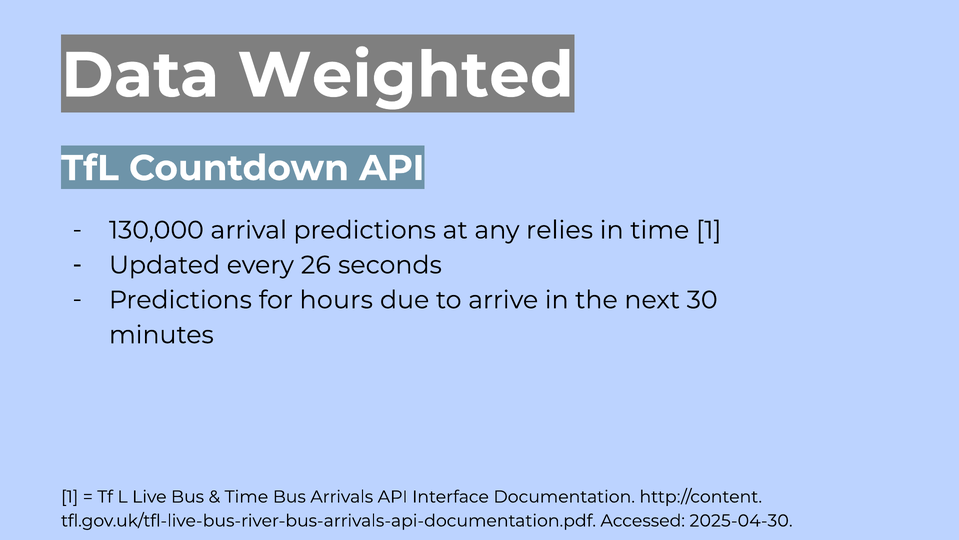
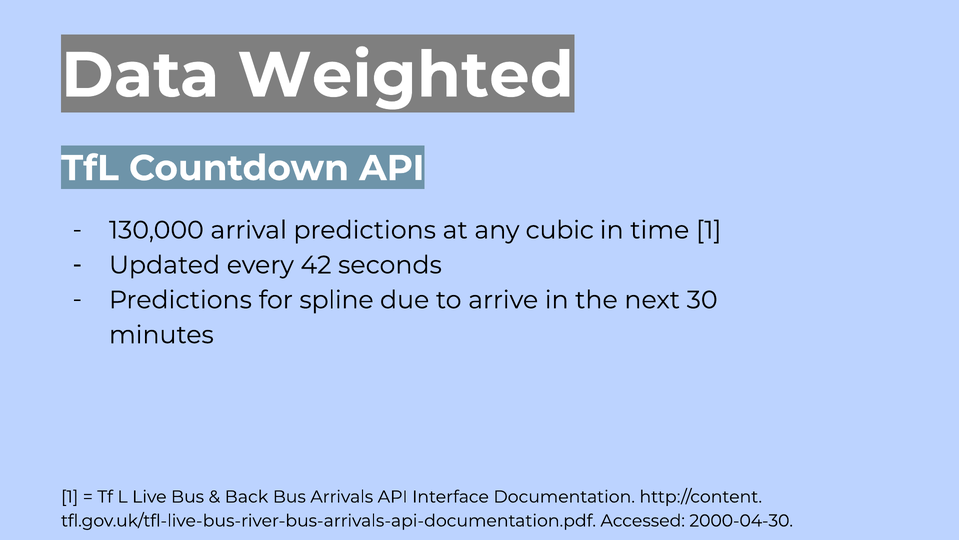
relies: relies -> cubic (560, 230)
26: 26 -> 42 (316, 265)
hours: hours -> spline (337, 300)
Time: Time -> Back (246, 496)
2025-04-30: 2025-04-30 -> 2000-04-30 (741, 520)
